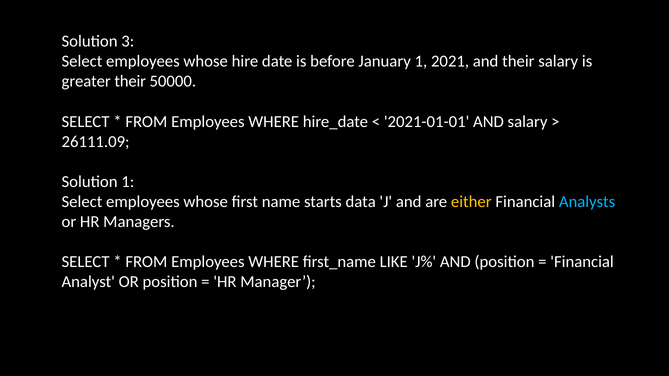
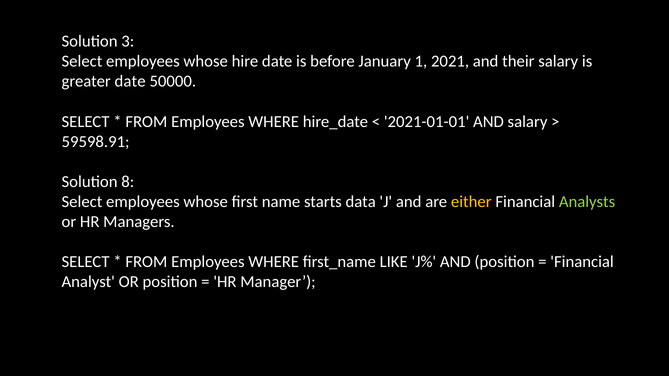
greater their: their -> date (130, 81)
26111.09: 26111.09 -> 59598.91 (96, 142)
Solution 1: 1 -> 8 (128, 182)
Analysts colour: light blue -> light green (587, 202)
